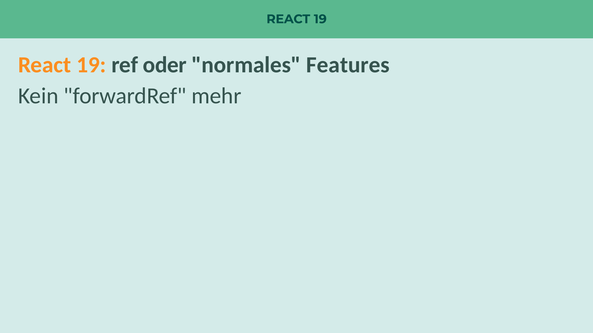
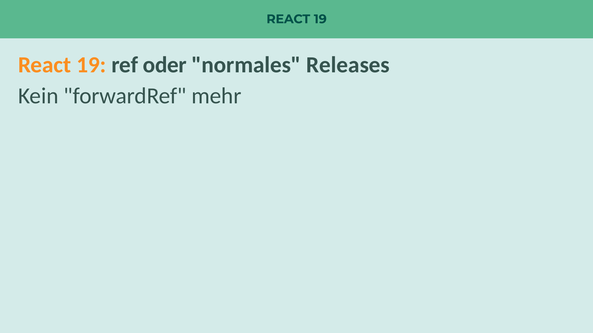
Features: Features -> Releases (348, 65)
